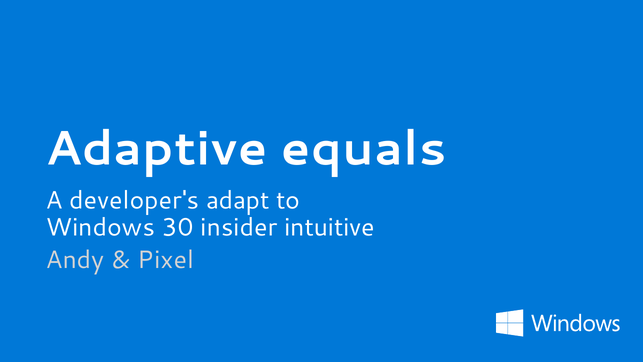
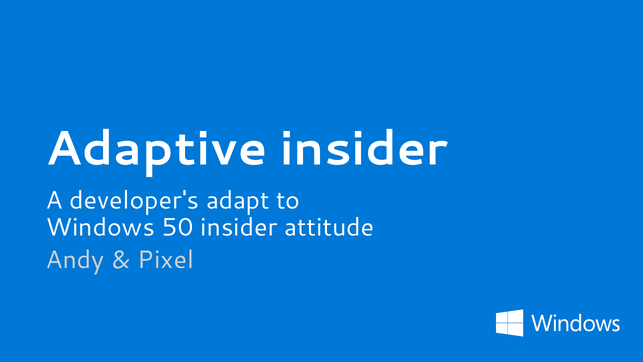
Adaptive equals: equals -> insider (364, 149)
30: 30 -> 50 (178, 227)
intuitive: intuitive -> attitude (329, 227)
